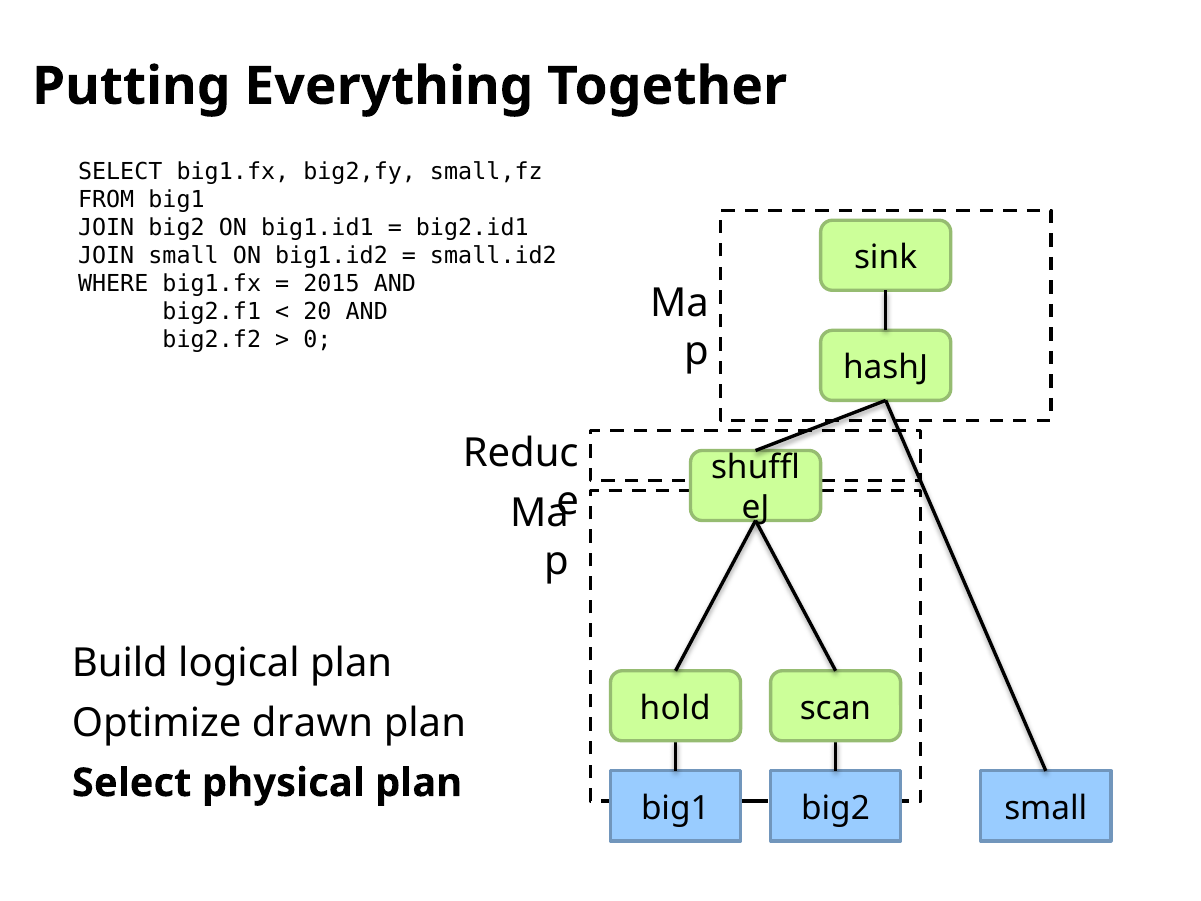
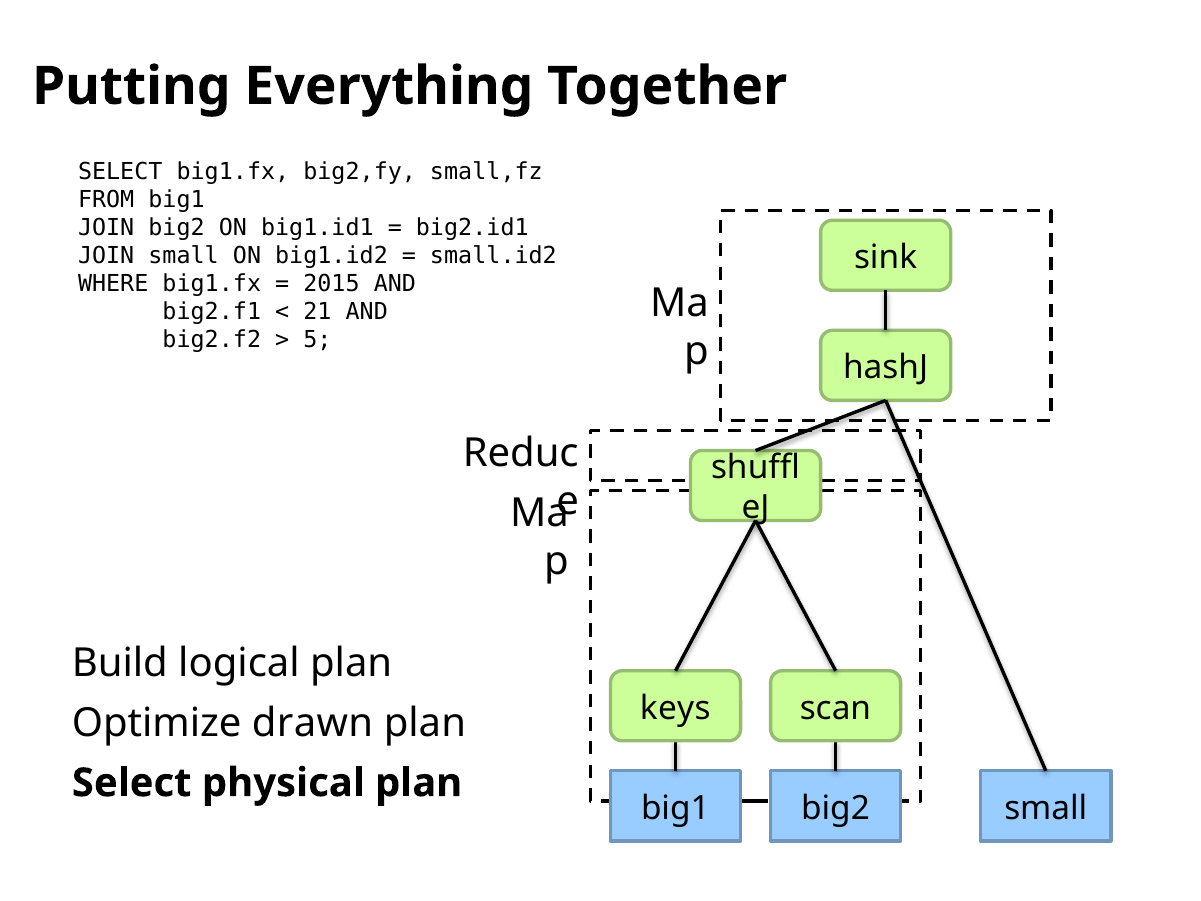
20: 20 -> 21 (317, 312)
0: 0 -> 5 (317, 340)
hold: hold -> keys (675, 708)
